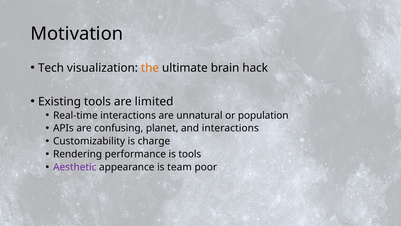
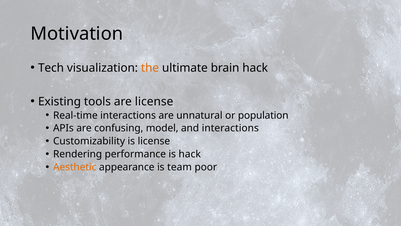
are limited: limited -> license (154, 101)
planet: planet -> model (162, 128)
is charge: charge -> license (154, 141)
is tools: tools -> hack (190, 154)
Aesthetic colour: purple -> orange (75, 167)
